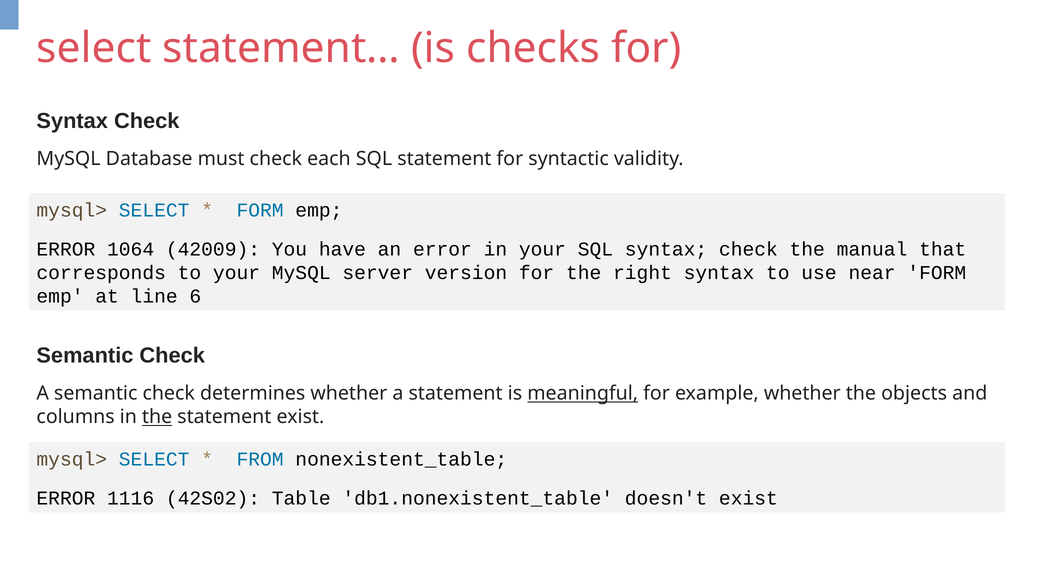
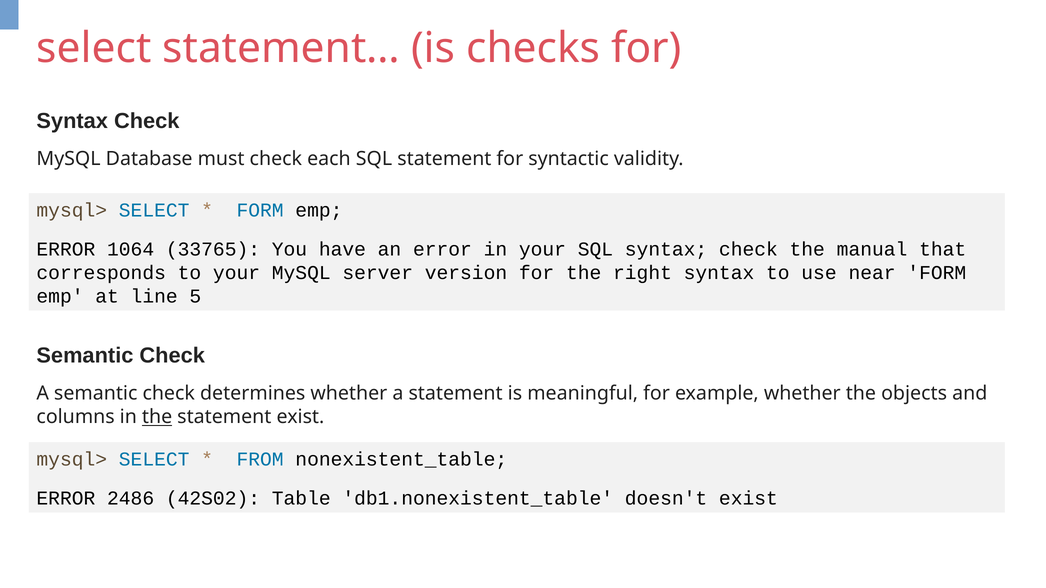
42009: 42009 -> 33765 (213, 249)
6: 6 -> 5 (195, 297)
meaningful underline: present -> none (583, 394)
1116: 1116 -> 2486 (131, 499)
